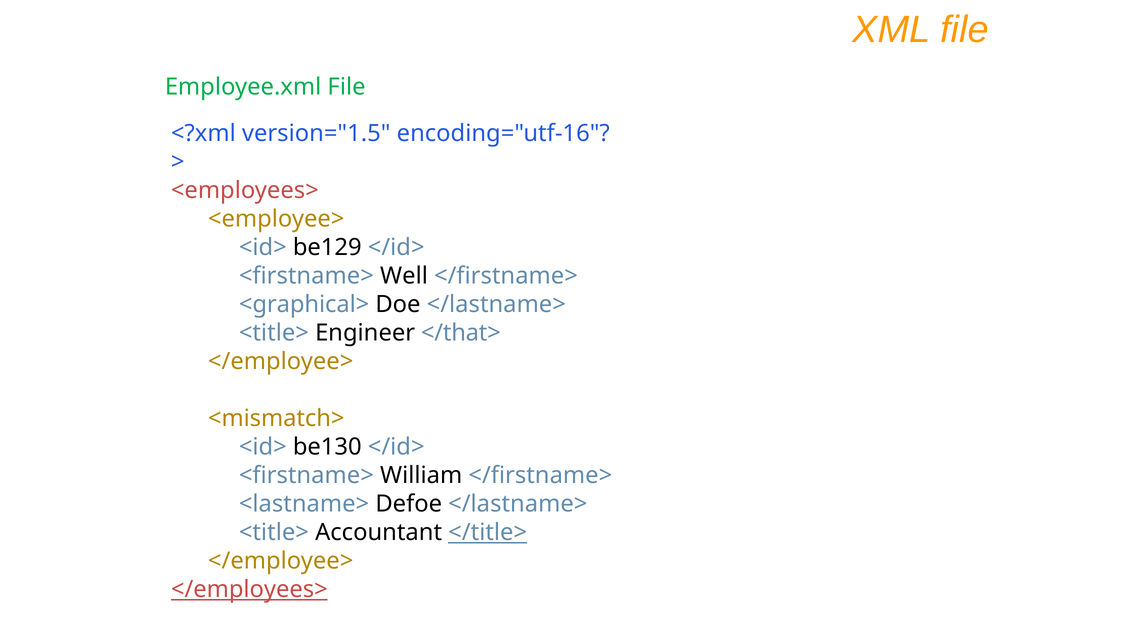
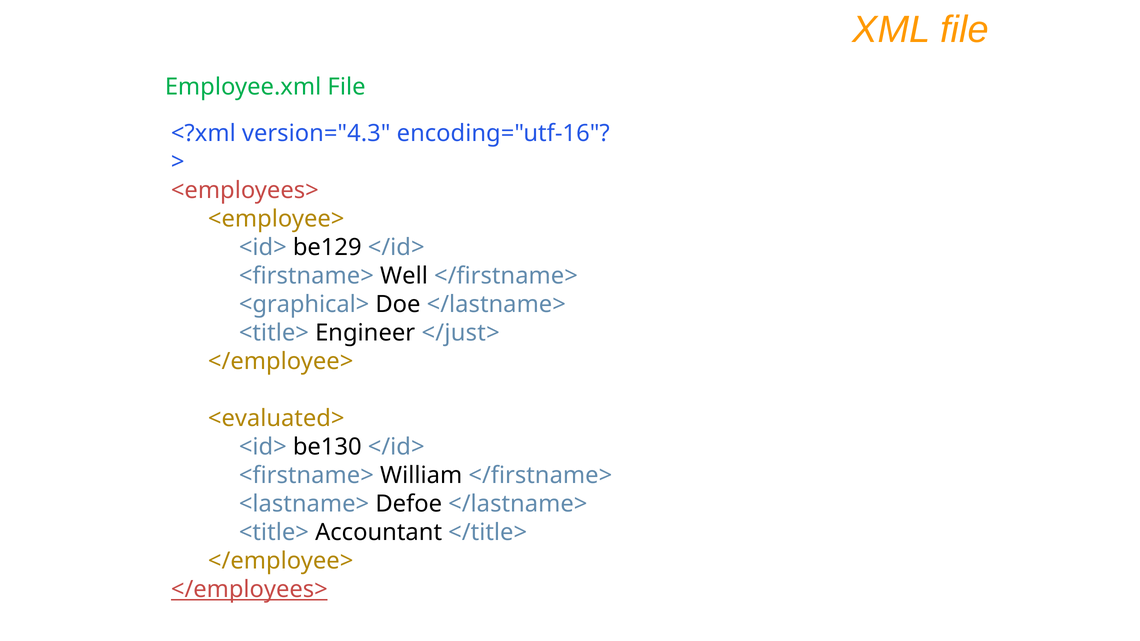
version="1.5: version="1.5 -> version="4.3 (316, 134)
</that>: </that> -> </just> (461, 333)
<mismatch>: <mismatch> -> <evaluated> (276, 419)
</title> underline: present -> none (488, 533)
